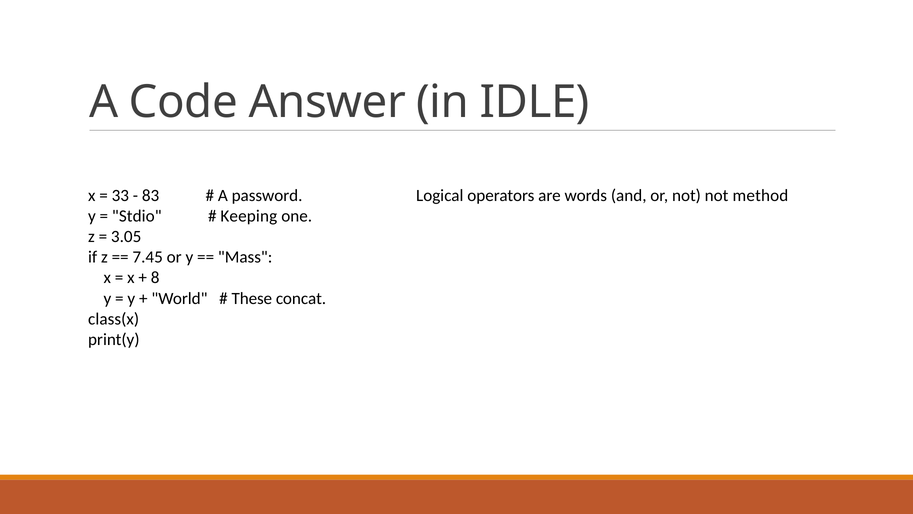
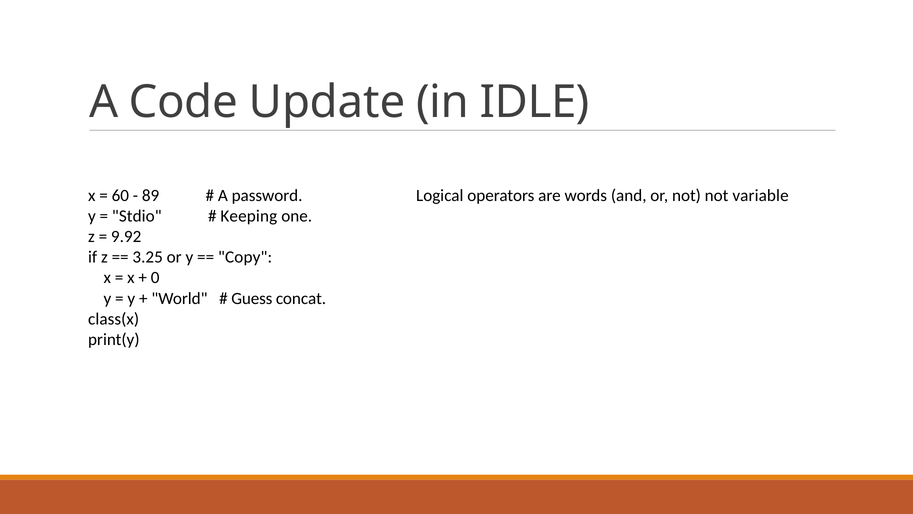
Answer: Answer -> Update (327, 102)
33: 33 -> 60 (120, 195)
83: 83 -> 89 (151, 195)
method: method -> variable (761, 195)
3.05: 3.05 -> 9.92 (126, 236)
7.45: 7.45 -> 3.25 (148, 257)
Mass: Mass -> Copy (245, 257)
8: 8 -> 0 (155, 278)
These: These -> Guess (252, 298)
